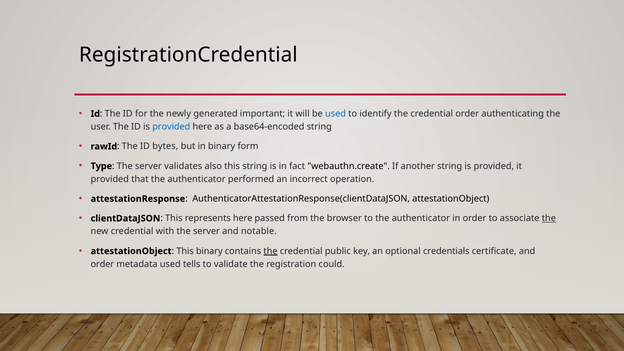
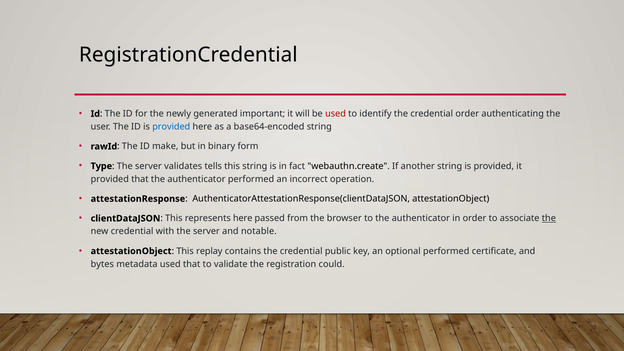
used colour: blue -> red (336, 114)
bytes: bytes -> make (165, 146)
also: also -> tells (213, 166)
This binary: binary -> replay (209, 251)
the underline: present -> none (270, 251)
optional credentials: credentials -> performed (446, 251)
order: order -> bytes (102, 264)
used tells: tells -> that (192, 264)
